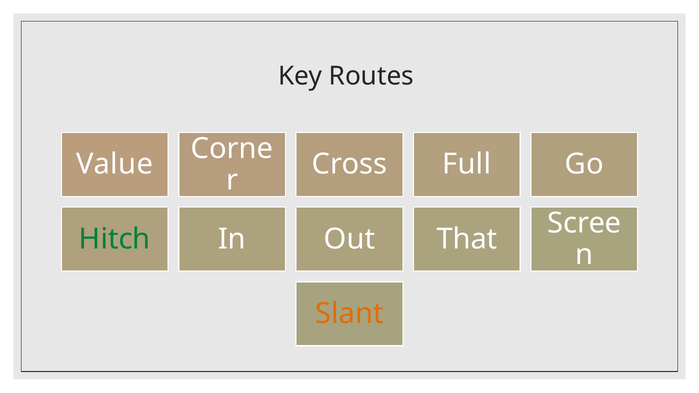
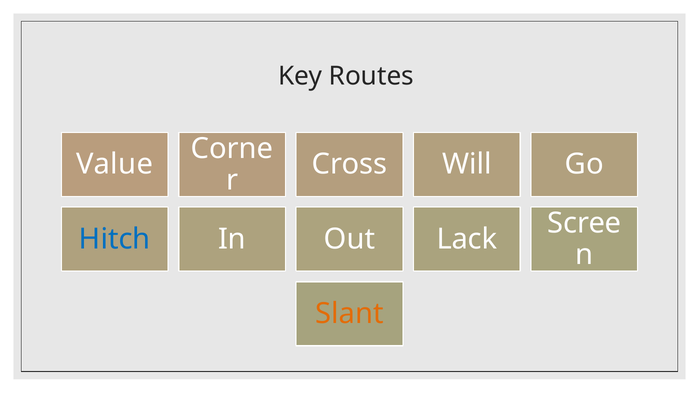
Full: Full -> Will (467, 164)
Hitch colour: green -> blue (115, 239)
That: That -> Lack (467, 239)
